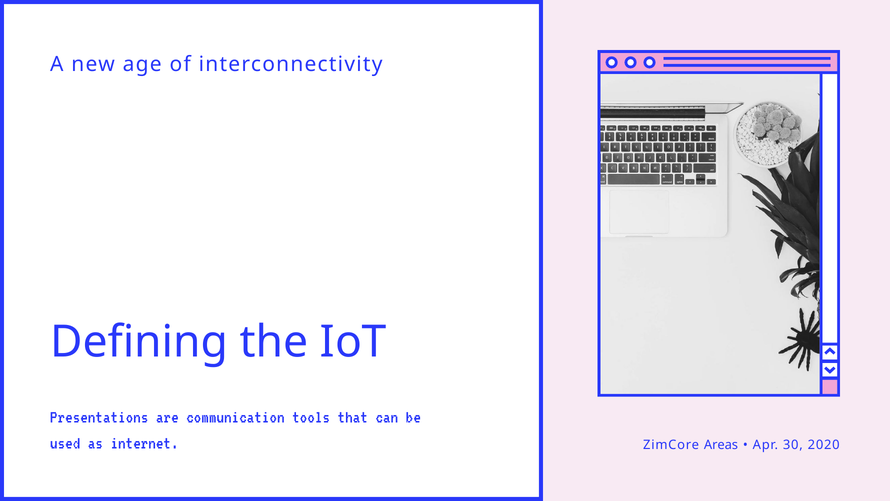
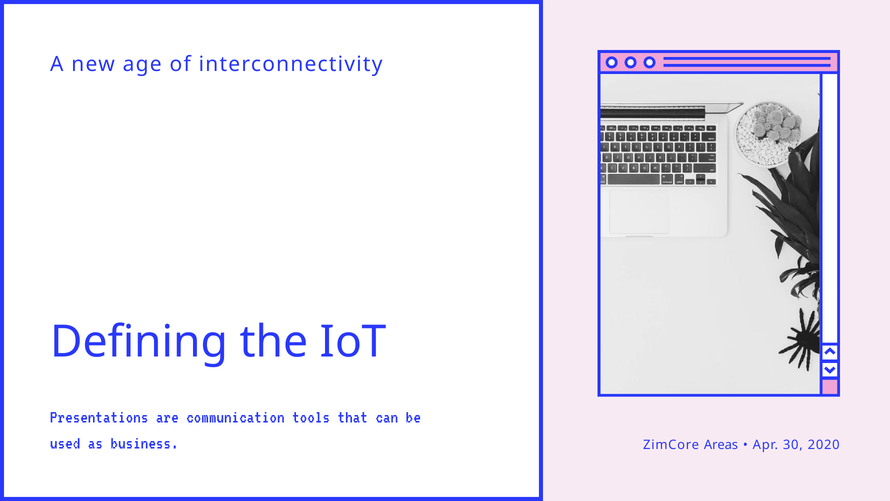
internet: internet -> business (145, 442)
